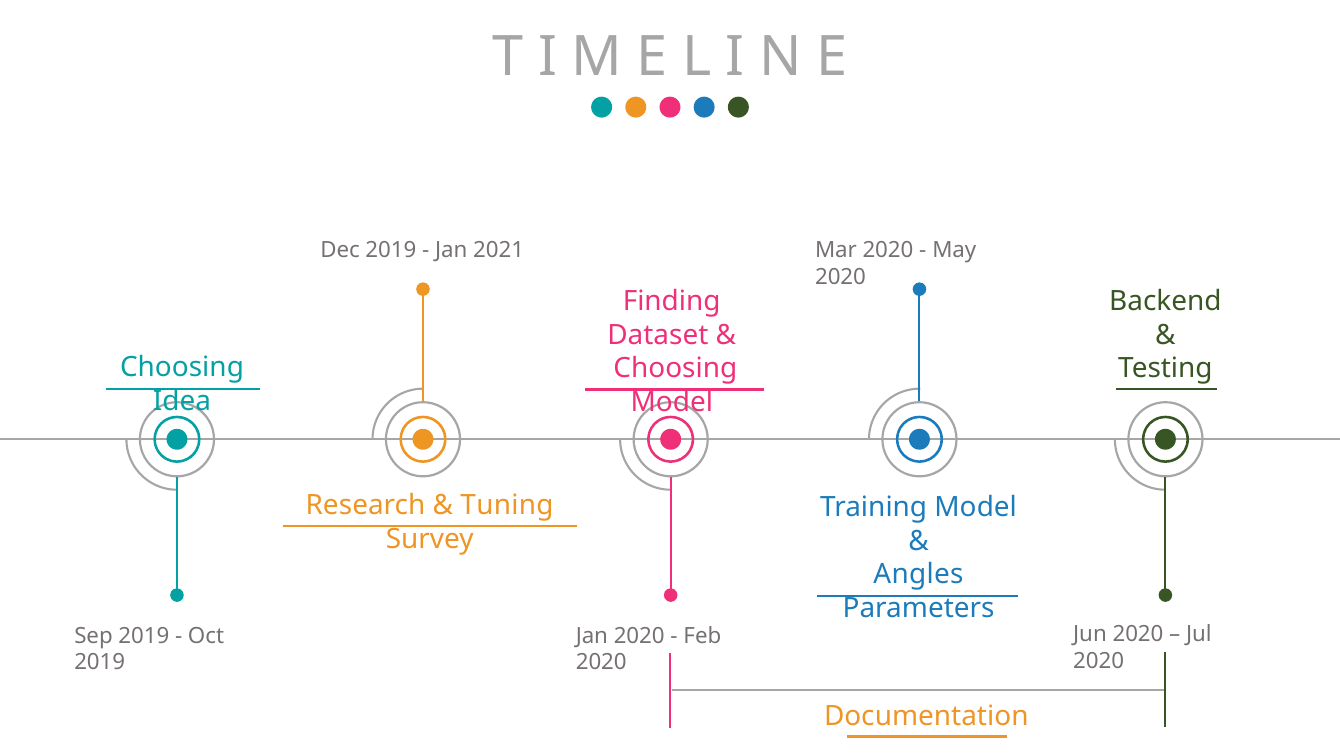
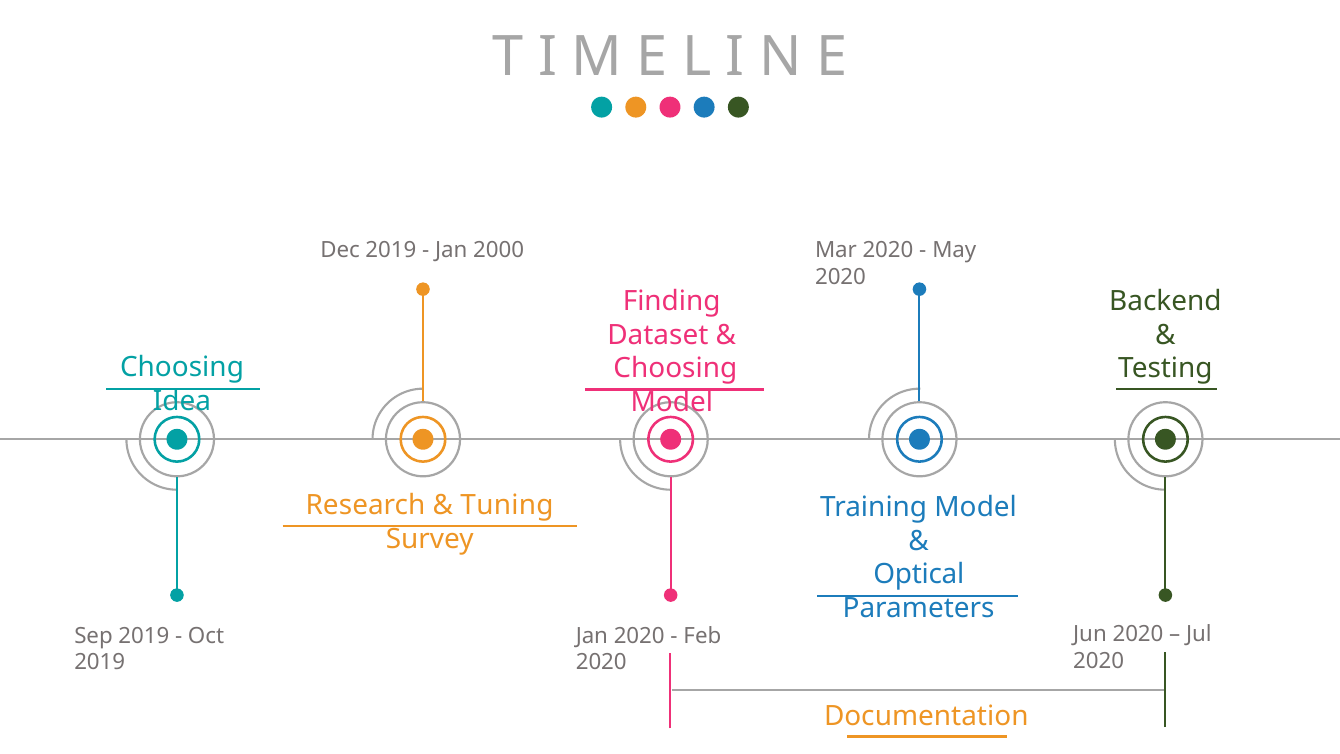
2021: 2021 -> 2000 (499, 250)
Angles: Angles -> Optical (919, 574)
